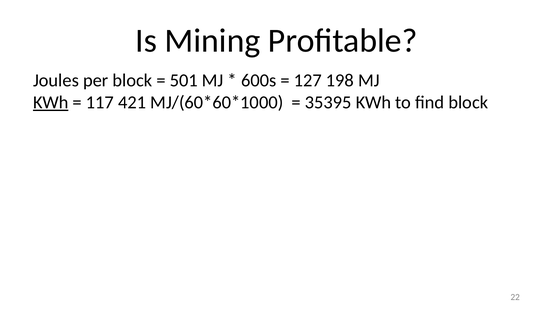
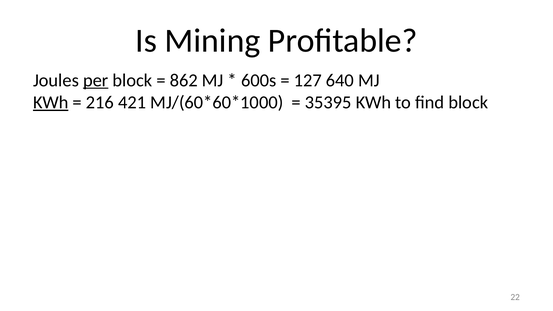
per underline: none -> present (96, 80)
501: 501 -> 862 (184, 80)
198: 198 -> 640 (340, 80)
117: 117 -> 216 (100, 102)
